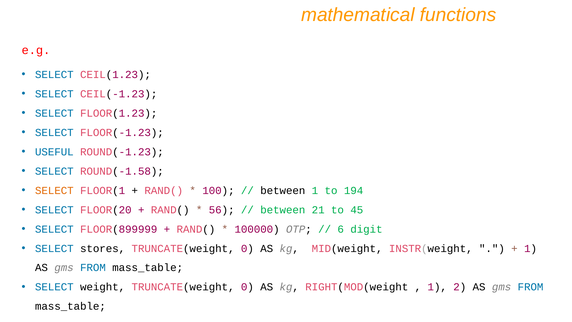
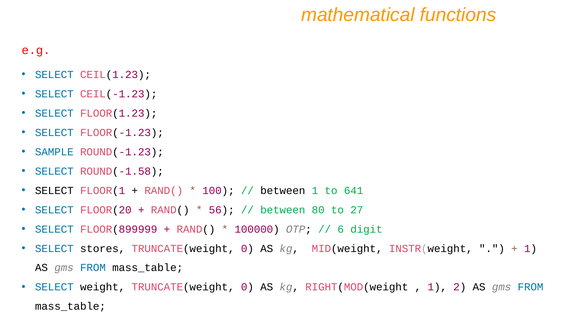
USEFUL: USEFUL -> SAMPLE (54, 152)
SELECT colour: orange -> black (54, 190)
194: 194 -> 641 (354, 190)
21: 21 -> 80 (318, 210)
45: 45 -> 27 (357, 210)
